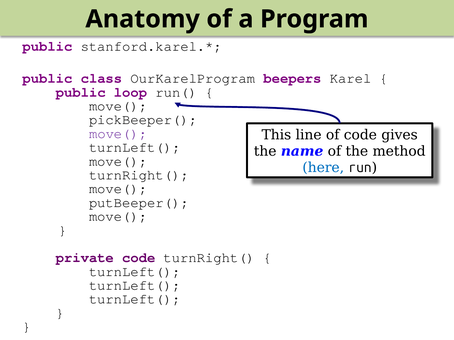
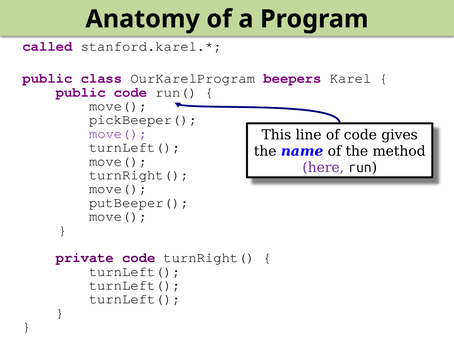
public: public -> called (48, 46)
public loop: loop -> code (131, 92)
here colour: blue -> purple (323, 168)
